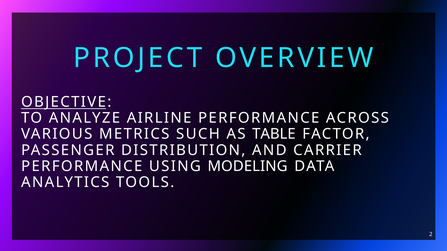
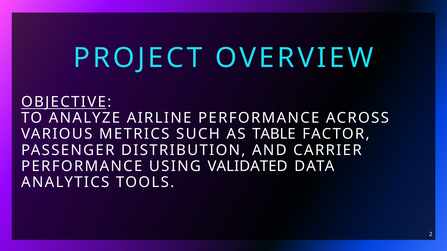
MODELING: MODELING -> VALIDATED (248, 166)
